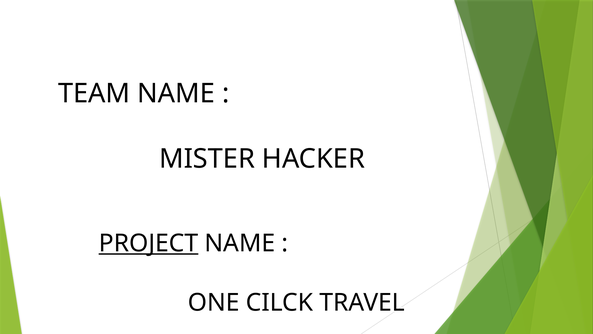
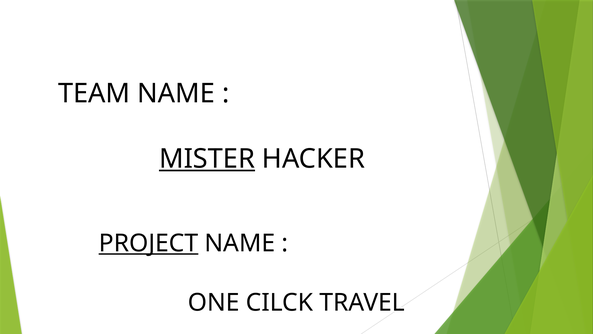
MISTER underline: none -> present (207, 159)
